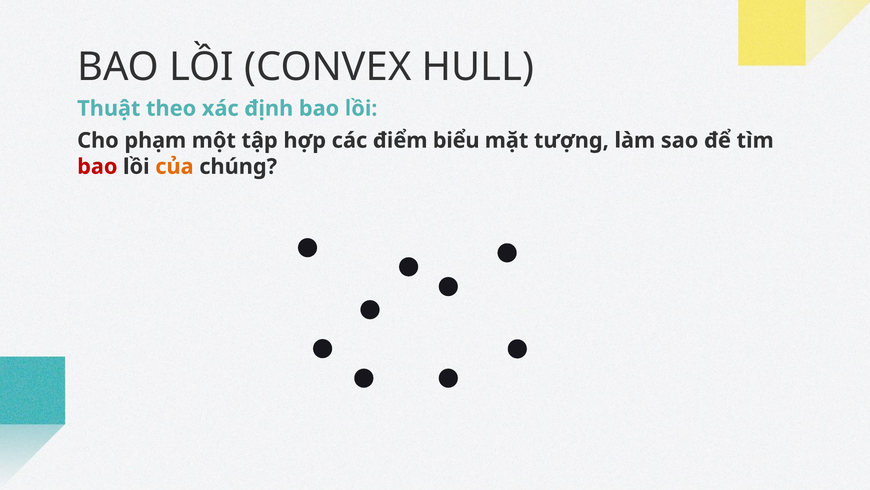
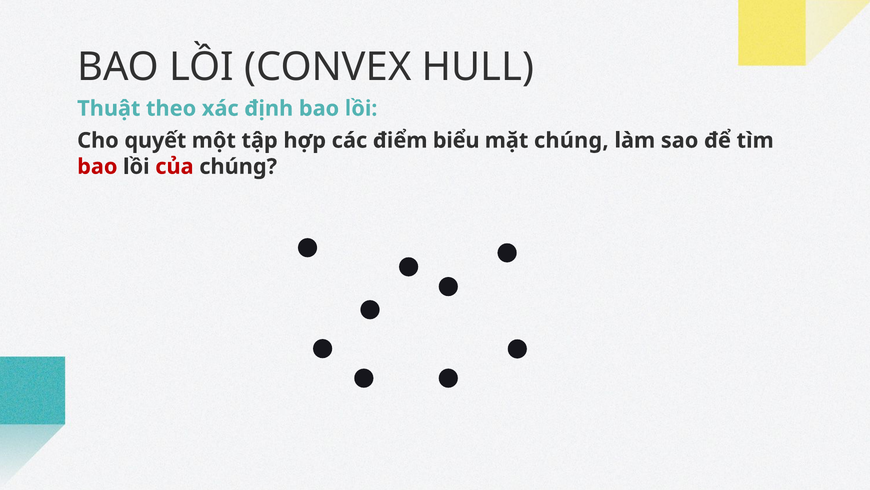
phạm: phạm -> quyết (155, 140)
mặt tượng: tượng -> chúng (571, 140)
của colour: orange -> red (174, 166)
